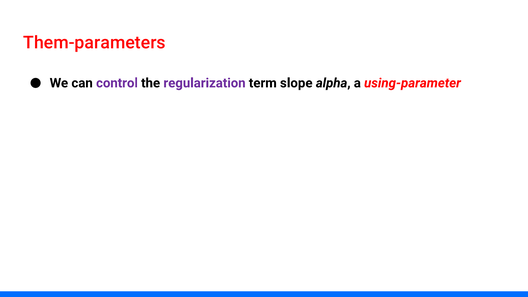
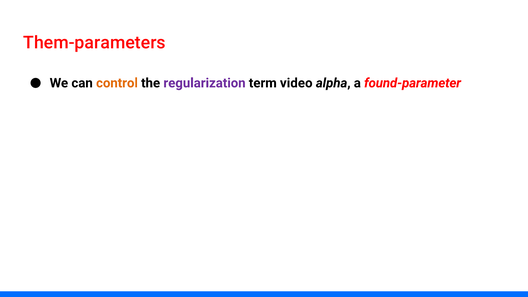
control colour: purple -> orange (117, 83)
slope: slope -> video (296, 83)
using-parameter: using-parameter -> found-parameter (413, 83)
